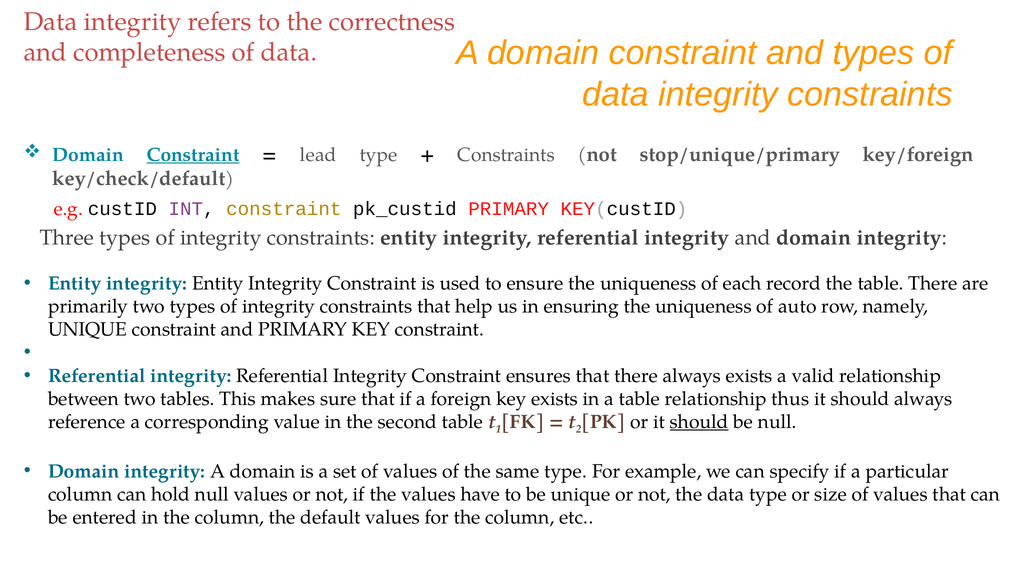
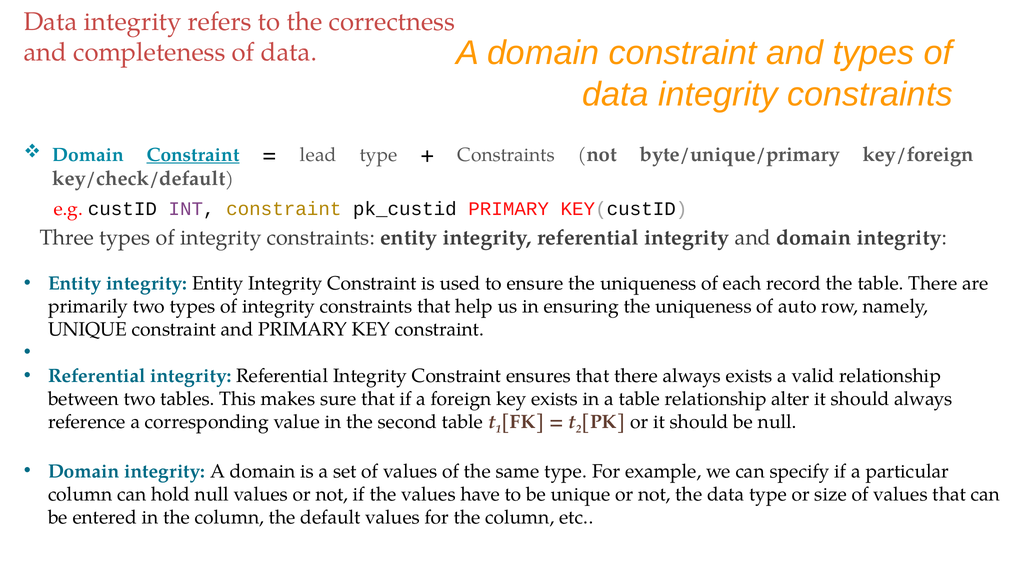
stop/unique/primary: stop/unique/primary -> byte/unique/primary (740, 154)
thus: thus -> alter (790, 398)
should underline: present -> none (699, 422)
